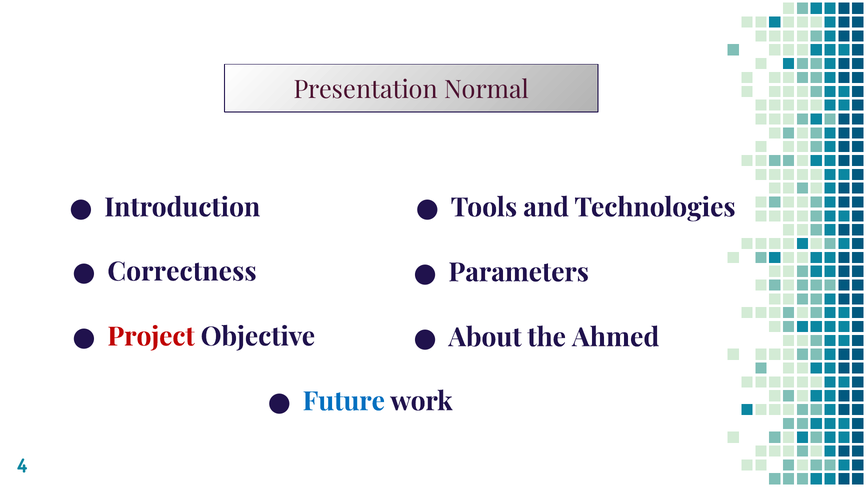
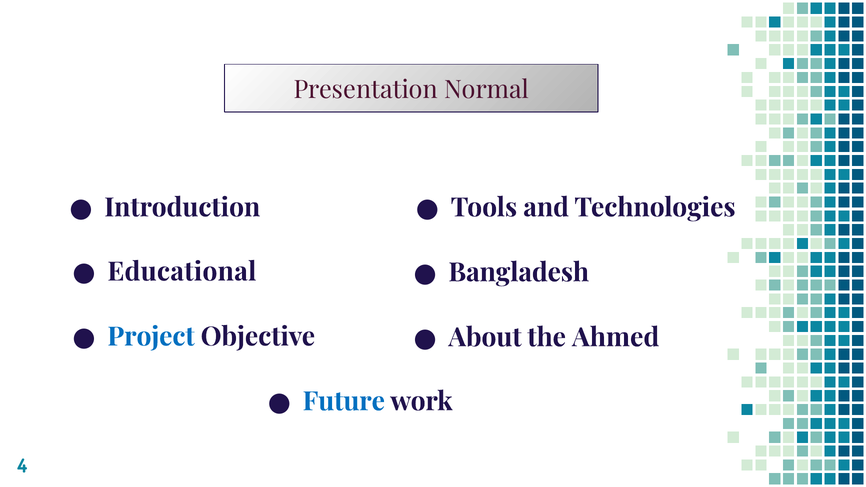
Correctness: Correctness -> Educational (182, 272)
Parameters: Parameters -> Bangladesh (519, 273)
Project colour: red -> blue (151, 337)
